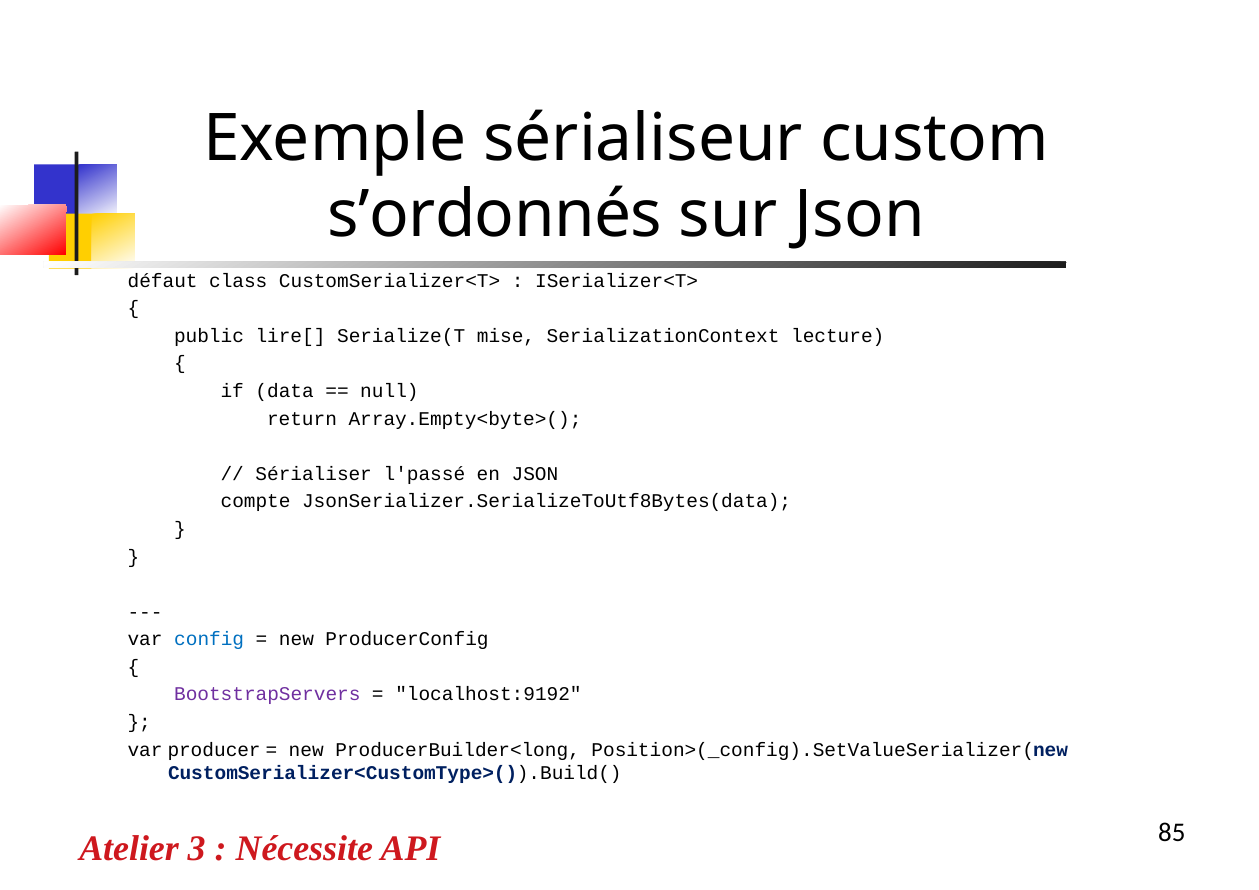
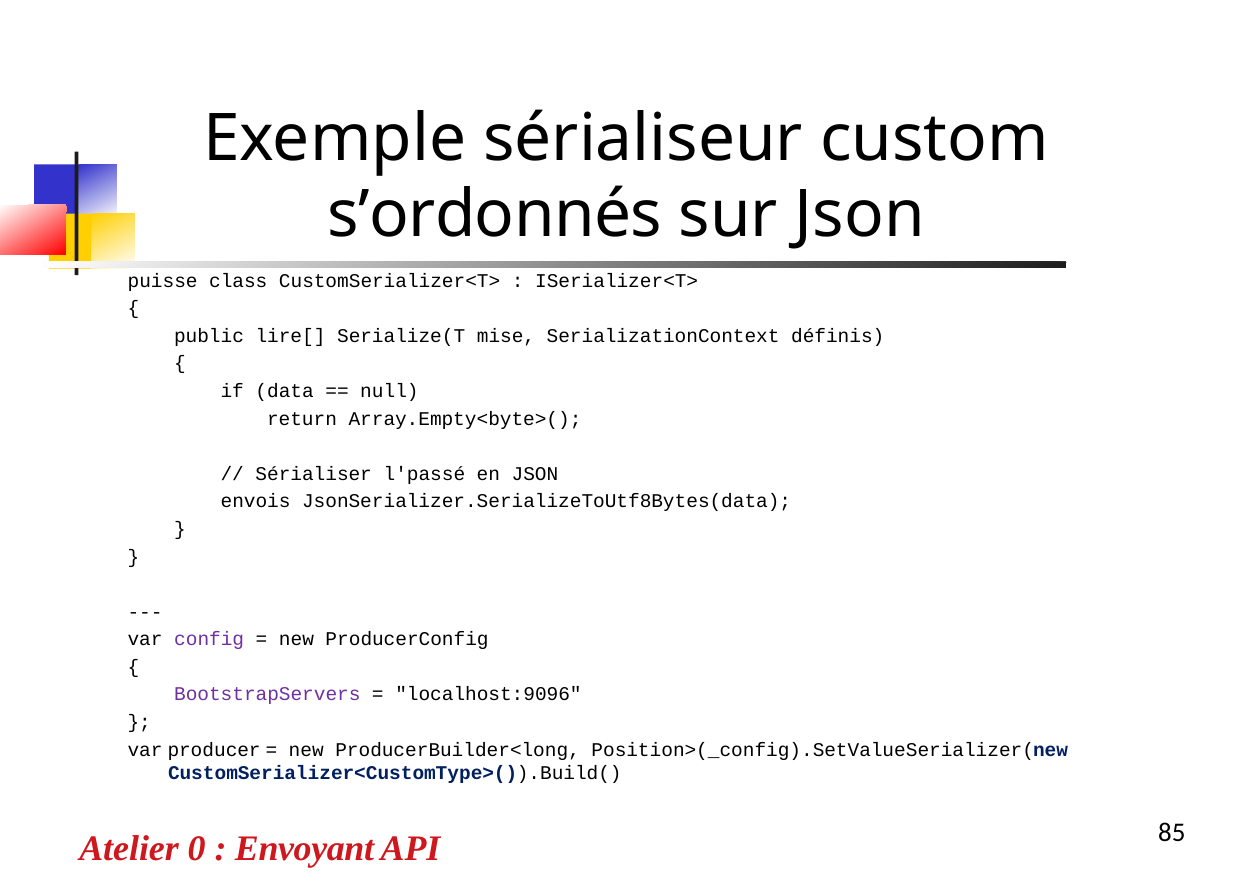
défaut: défaut -> puisse (163, 281)
lecture: lecture -> définis (838, 336)
compte: compte -> envois (256, 502)
config colour: blue -> purple (209, 640)
localhost:9192: localhost:9192 -> localhost:9096 (488, 695)
3: 3 -> 0 (197, 849)
Nécessite: Nécessite -> Envoyant (304, 849)
